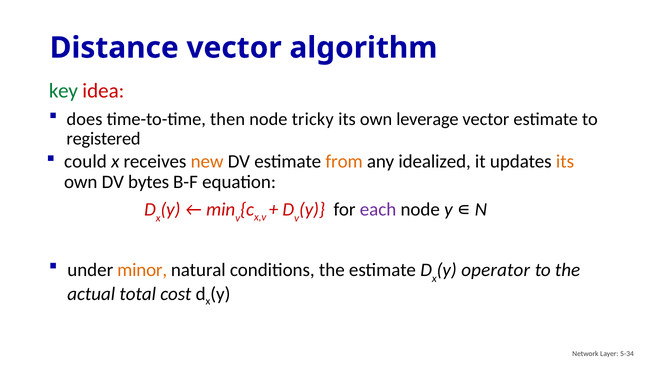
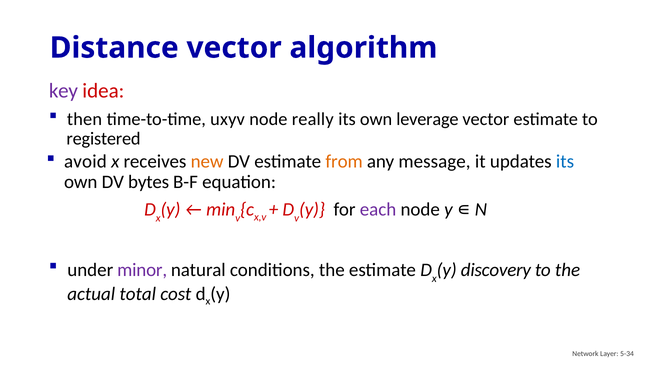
key colour: green -> purple (63, 91)
does: does -> then (84, 119)
then: then -> uxyv (228, 119)
tricky: tricky -> really (313, 119)
could: could -> avoid (85, 162)
idealized: idealized -> message (435, 162)
its colour: orange -> blue (565, 162)
minor colour: orange -> purple (142, 270)
operator: operator -> discovery (496, 270)
